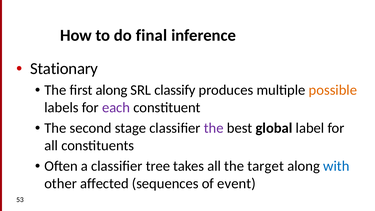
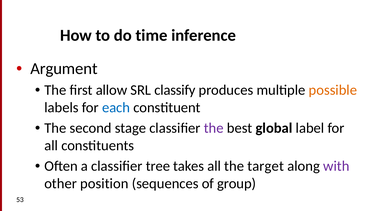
final: final -> time (152, 35)
Stationary: Stationary -> Argument (64, 69)
first along: along -> allow (112, 90)
each colour: purple -> blue (116, 108)
with colour: blue -> purple (336, 166)
affected: affected -> position (104, 183)
event: event -> group (237, 183)
